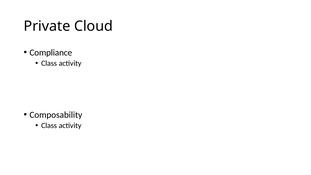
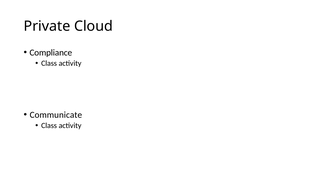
Composability: Composability -> Communicate (56, 115)
